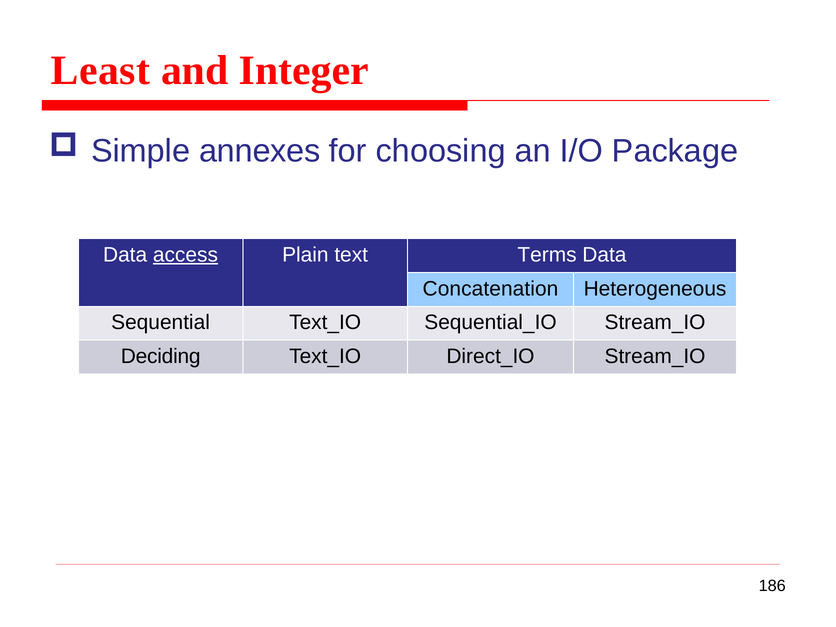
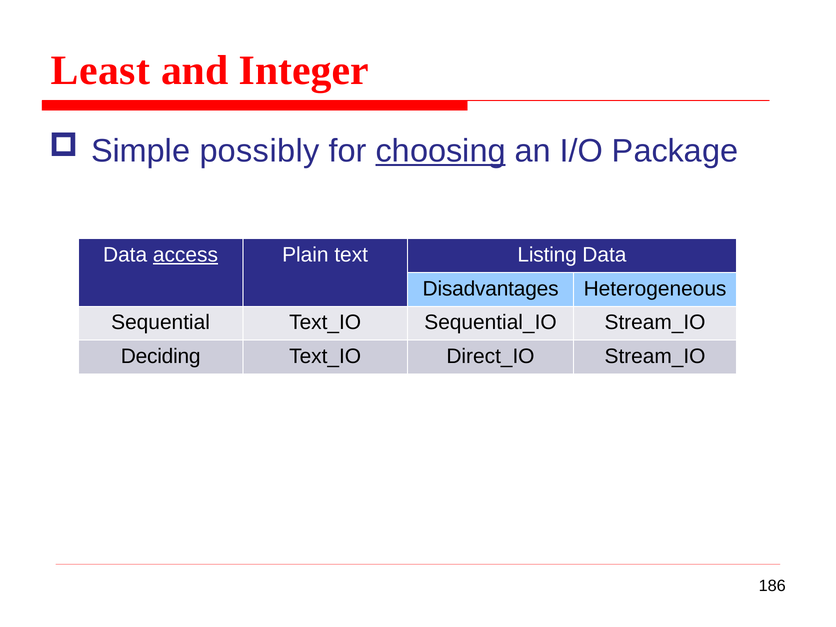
annexes: annexes -> possibly (259, 151)
choosing underline: none -> present (441, 151)
Terms: Terms -> Listing (547, 255)
Concatenation: Concatenation -> Disadvantages (491, 289)
